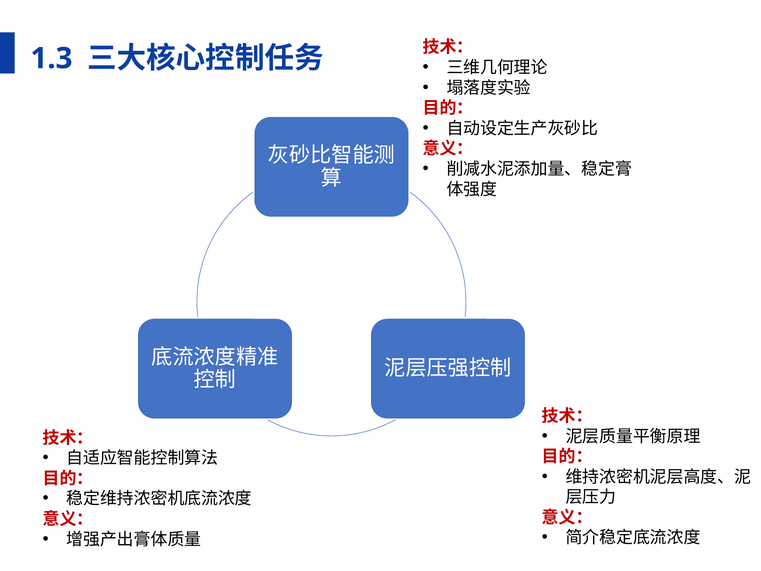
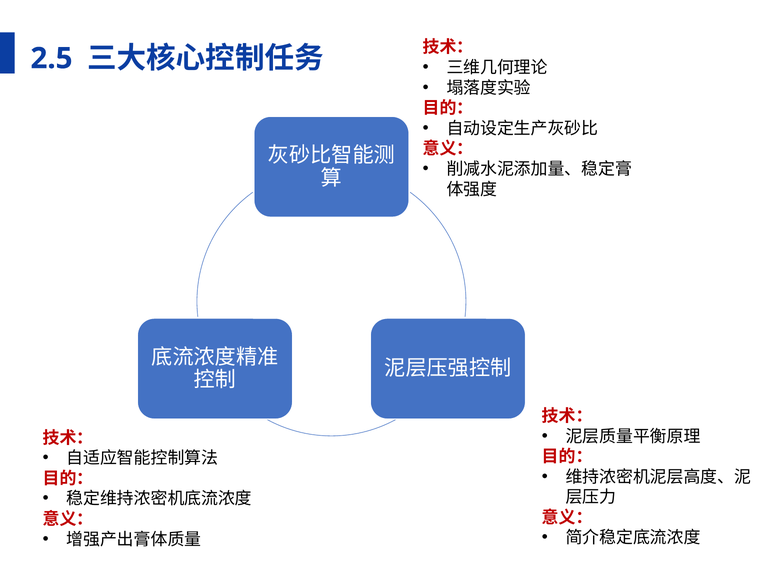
1.3: 1.3 -> 2.5 (52, 58)
